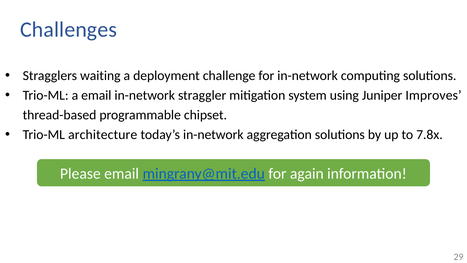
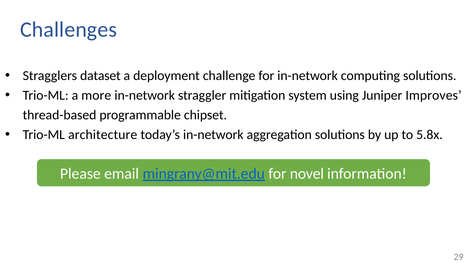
waiting: waiting -> dataset (100, 76)
a email: email -> more (96, 95)
7.8x: 7.8x -> 5.8x (429, 134)
again: again -> novel (307, 173)
